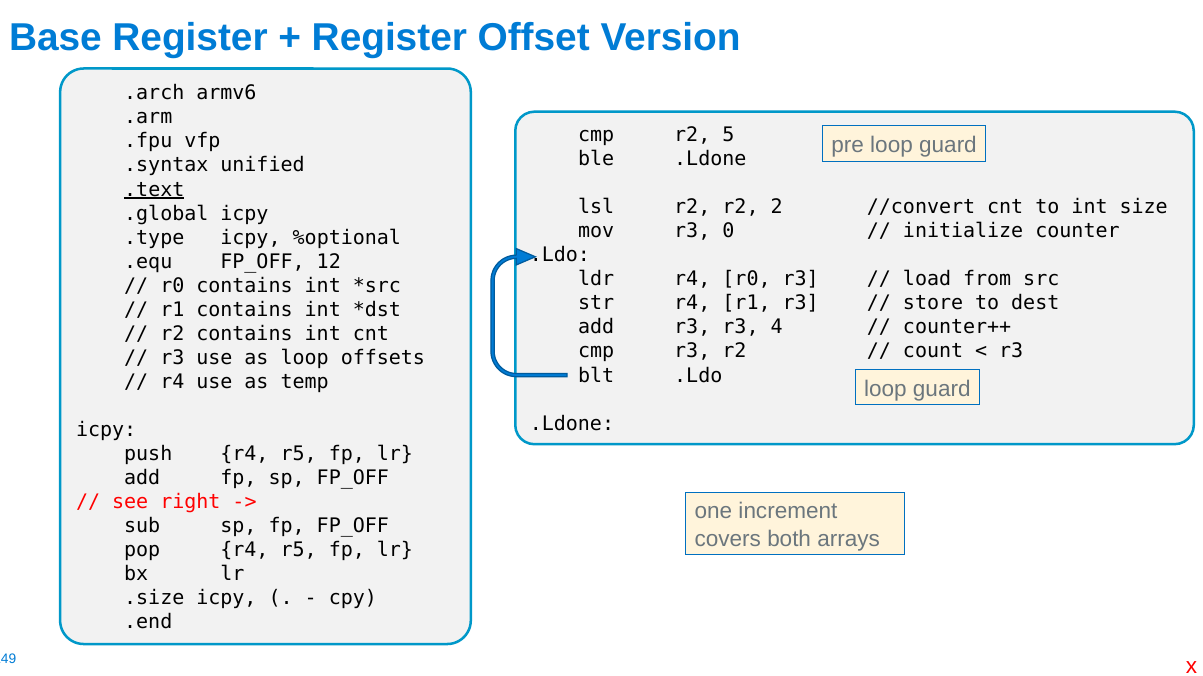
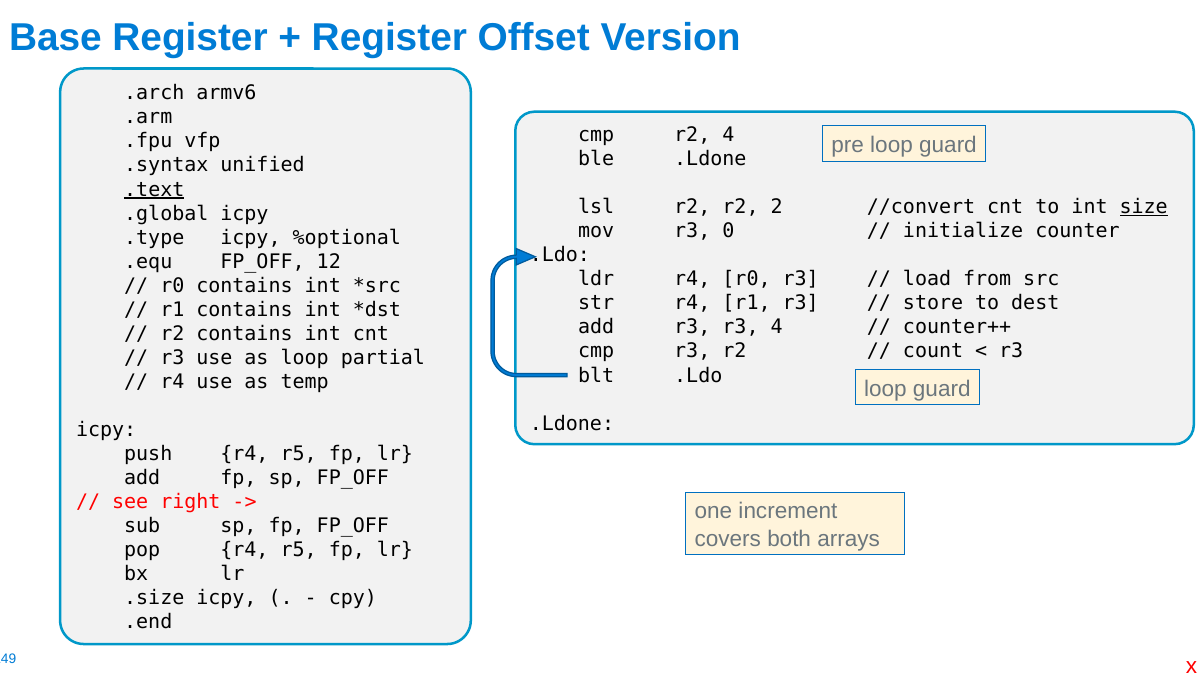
r2 5: 5 -> 4 (728, 135)
size underline: none -> present (1144, 207)
offsets: offsets -> partial (383, 358)
